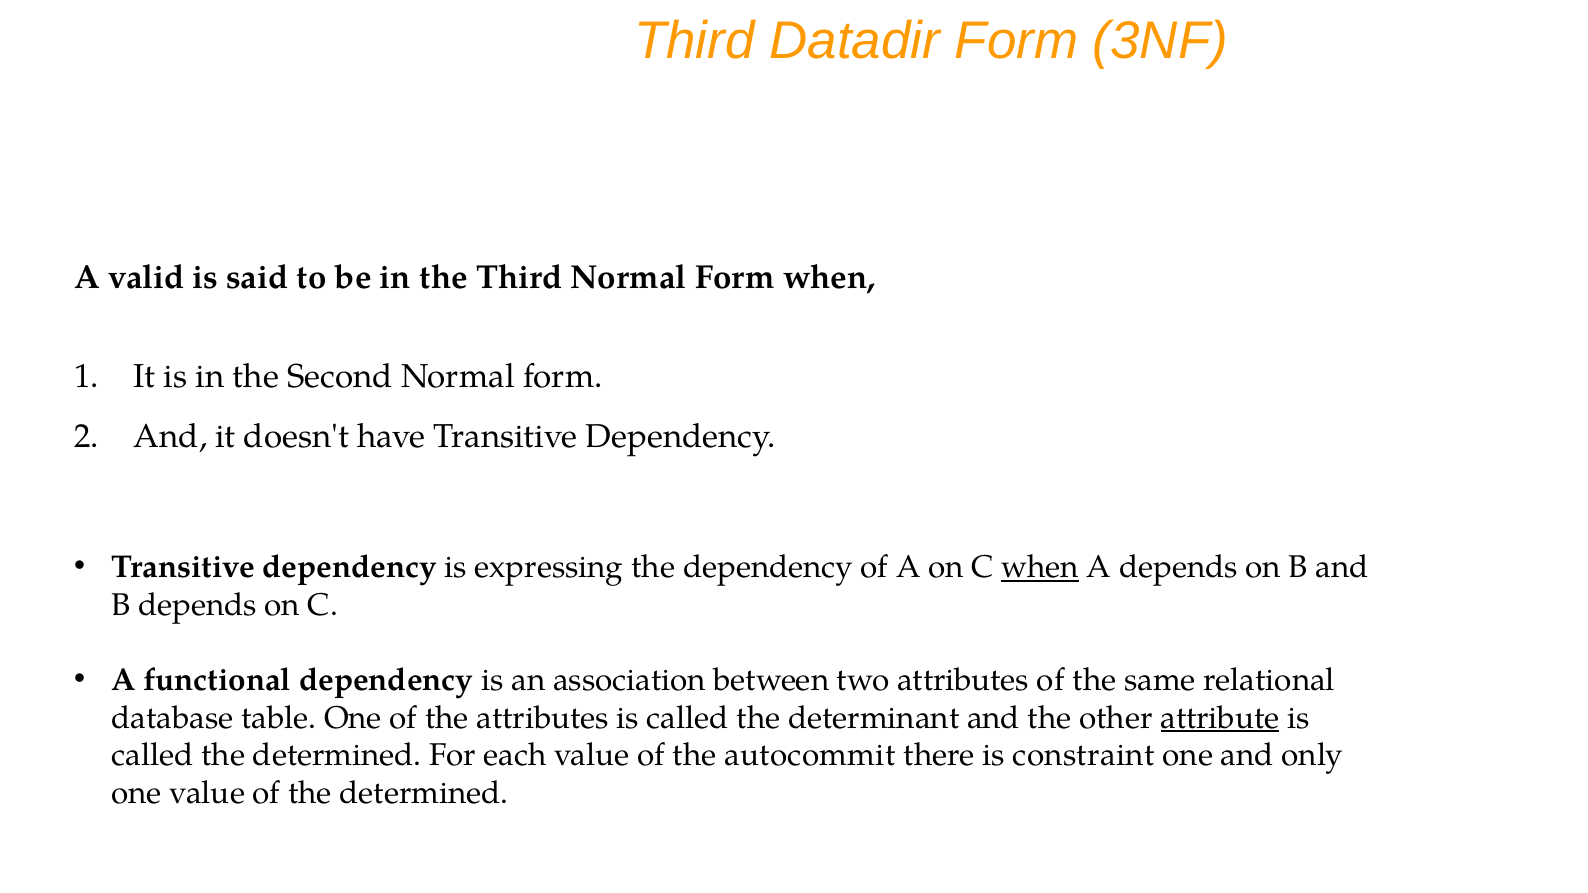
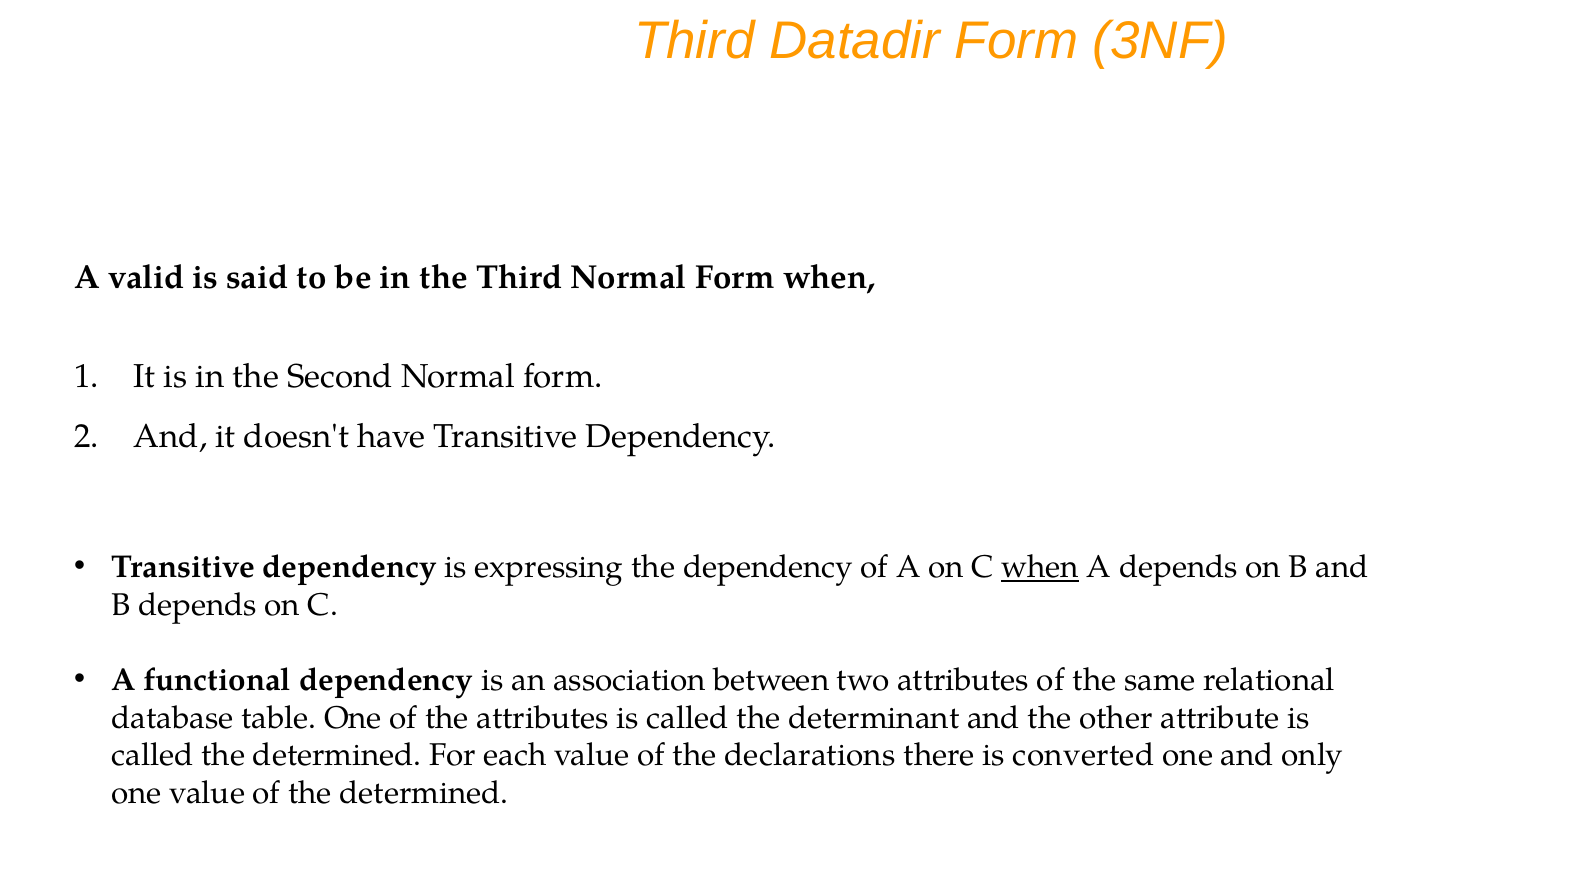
attribute underline: present -> none (1220, 718)
autocommit: autocommit -> declarations (810, 756)
constraint: constraint -> converted (1084, 756)
